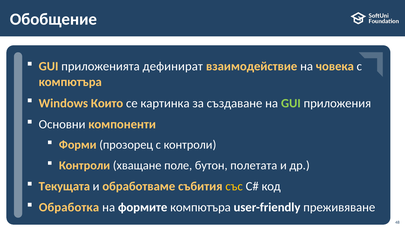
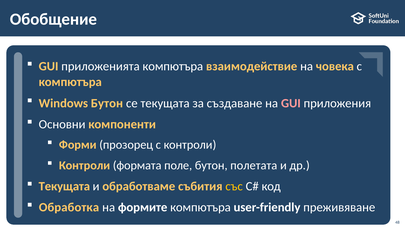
приложенията дефинират: дефинират -> компютъра (173, 66)
Windows Които: Които -> Бутон (107, 103)
се картинка: картинка -> текущата (165, 103)
GUI colour: light green -> pink (291, 103)
хващане: хващане -> формата (137, 165)
